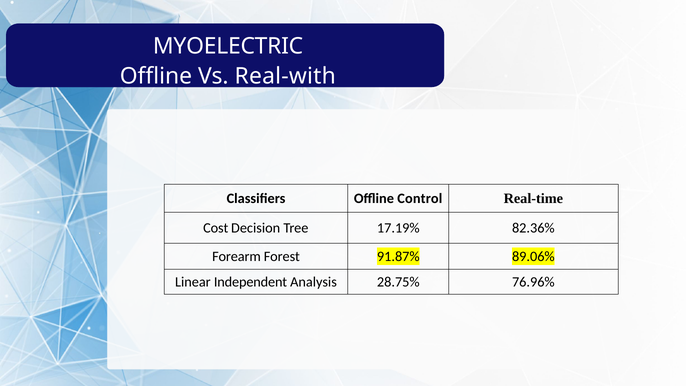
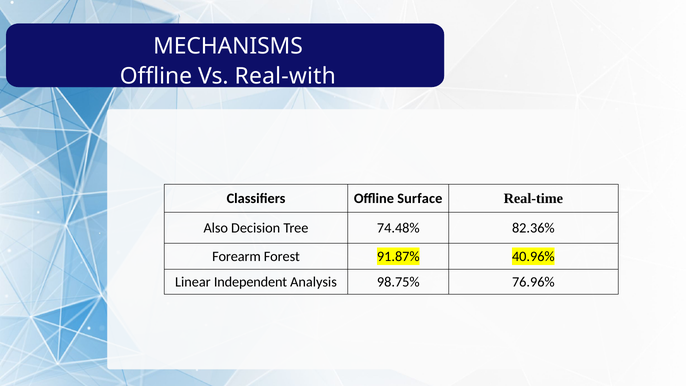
MYOELECTRIC: MYOELECTRIC -> MECHANISMS (228, 46)
Control: Control -> Surface (420, 198)
Cost: Cost -> Also (216, 228)
17.19%: 17.19% -> 74.48% (398, 228)
89.06%: 89.06% -> 40.96% (533, 257)
28.75%: 28.75% -> 98.75% (398, 282)
